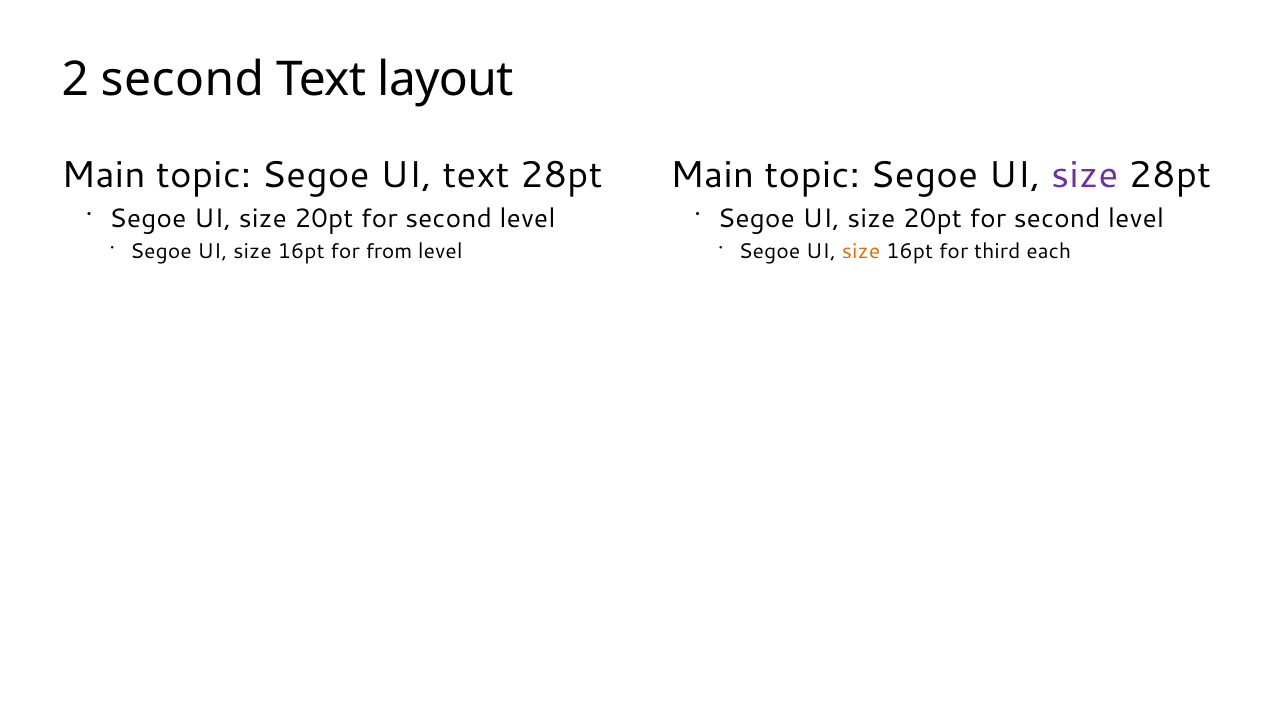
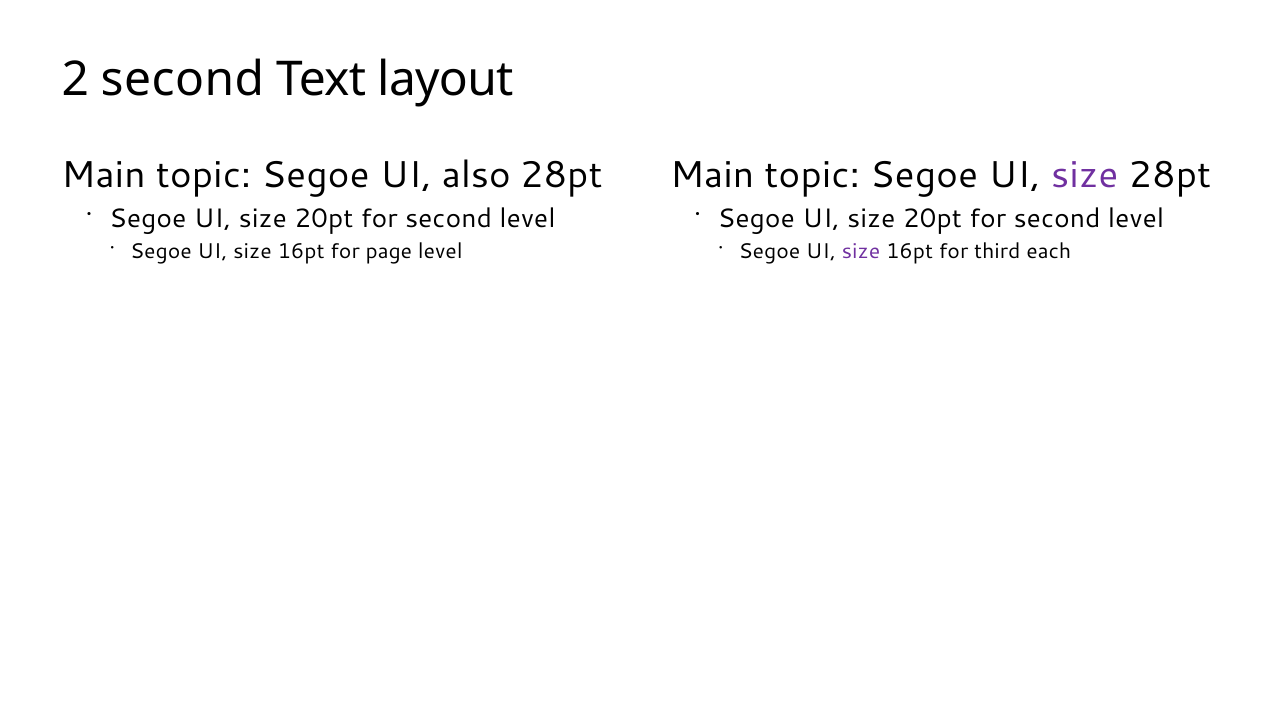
UI text: text -> also (476, 175)
from: from -> page (389, 251)
size colour: orange -> purple (861, 251)
